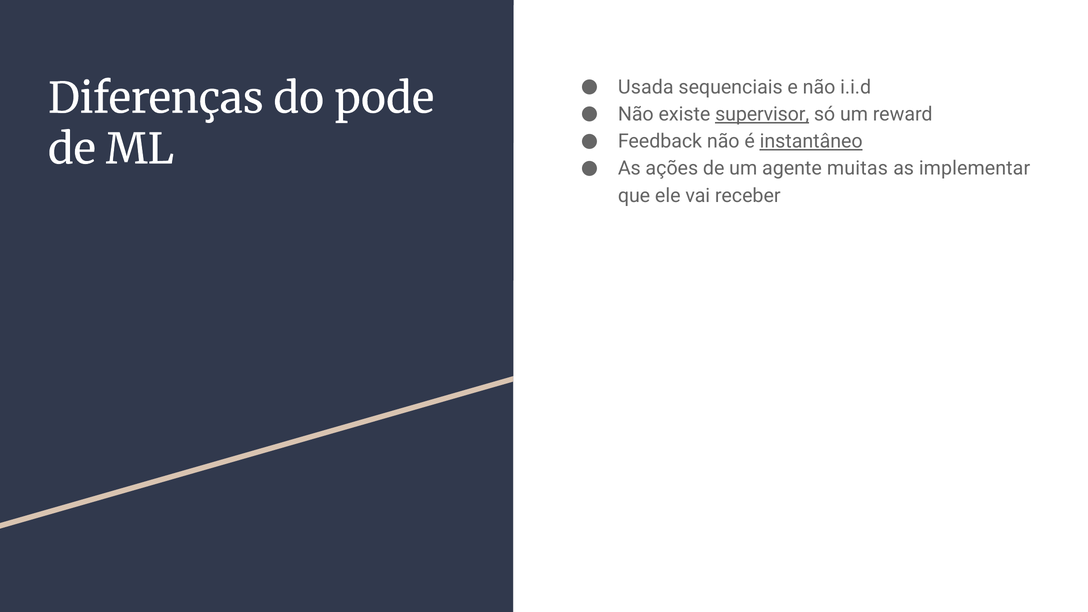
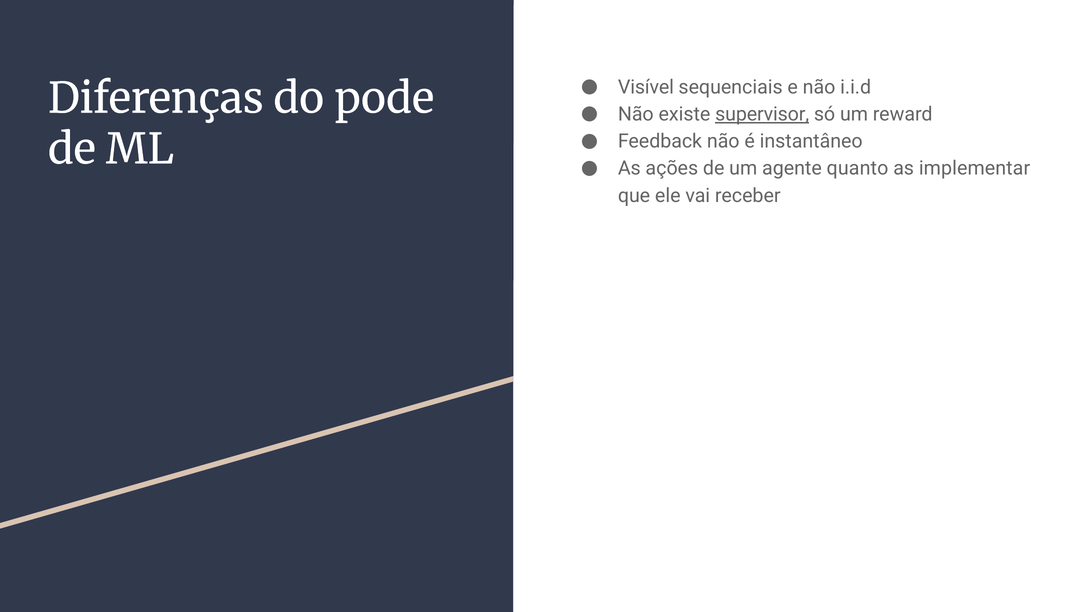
Usada: Usada -> Visível (646, 87)
instantâneo underline: present -> none (811, 141)
muitas: muitas -> quanto (857, 168)
